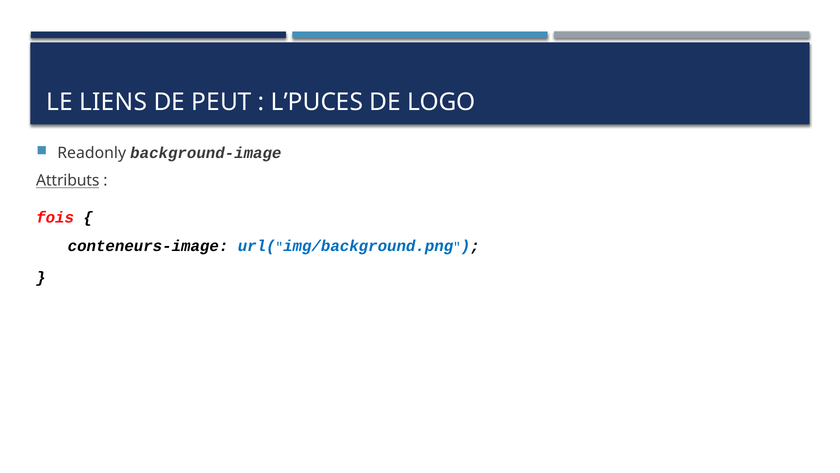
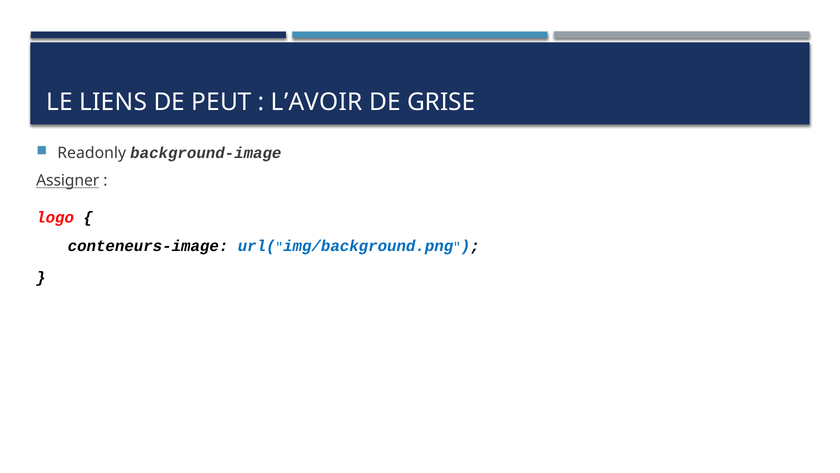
L’PUCES: L’PUCES -> L’AVOIR (317, 102)
LOGO: LOGO -> GRISE (441, 102)
Attributs: Attributs -> Assigner (68, 180)
fois: fois -> logo (55, 217)
